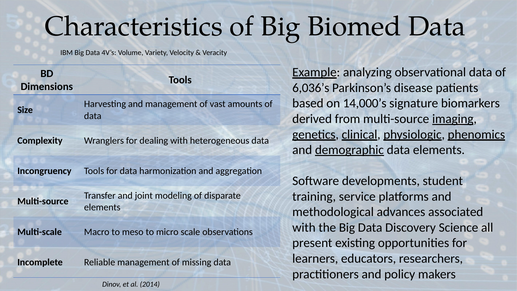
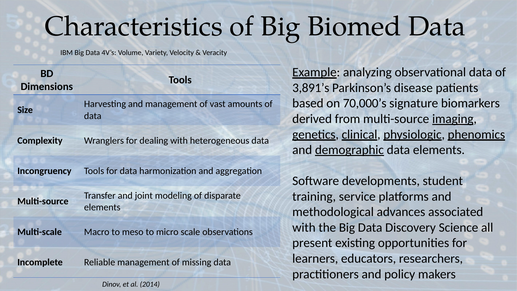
6,036’s: 6,036’s -> 3,891’s (311, 88)
14,000’s: 14,000’s -> 70,000’s (365, 103)
